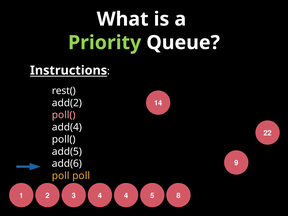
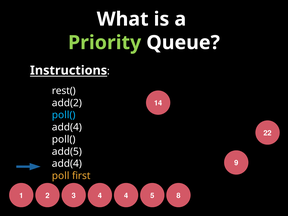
poll( colour: pink -> light blue (64, 115)
add(6: add(6 -> add(4 (67, 164)
poll poll: poll -> first (81, 176)
